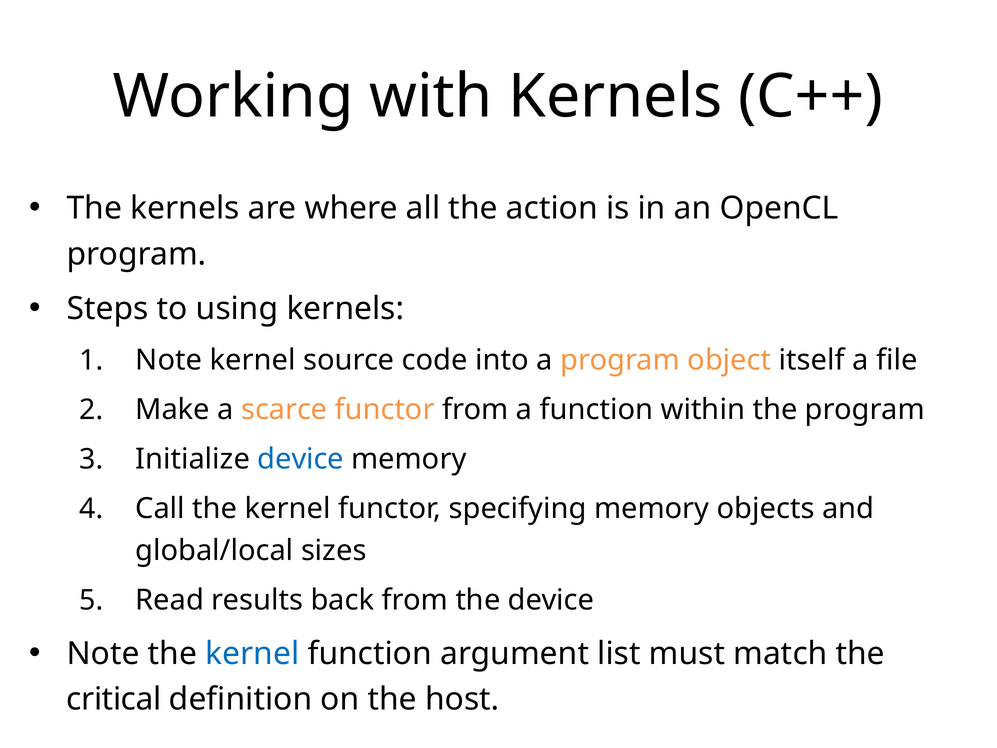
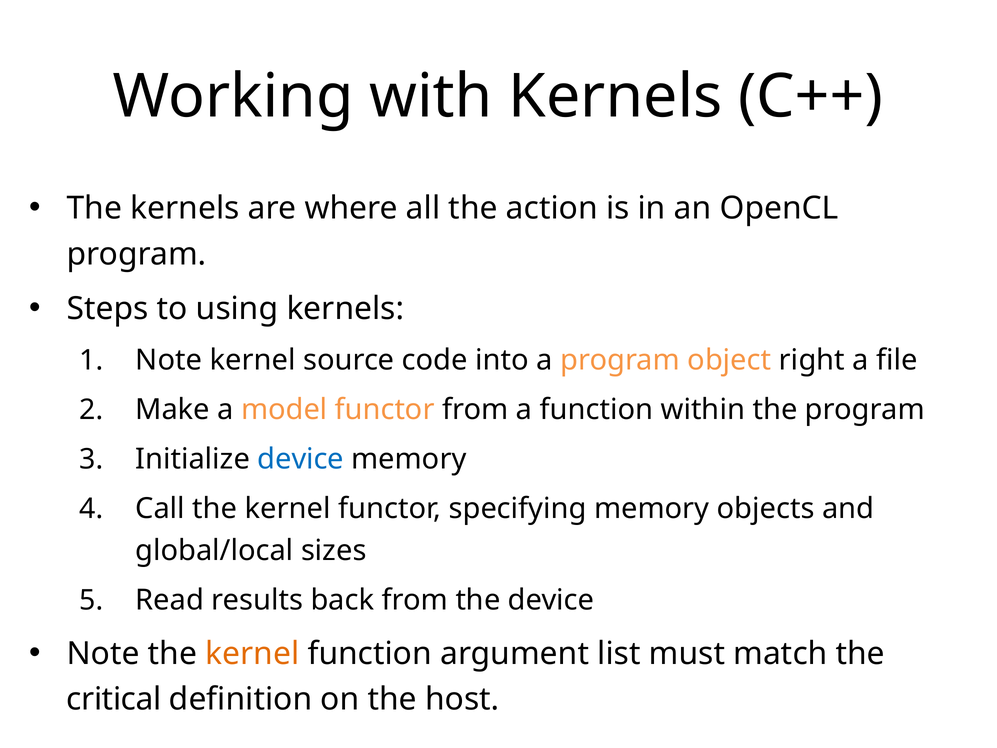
itself: itself -> right (812, 360)
scarce: scarce -> model (284, 409)
kernel colour: blue -> orange (252, 653)
